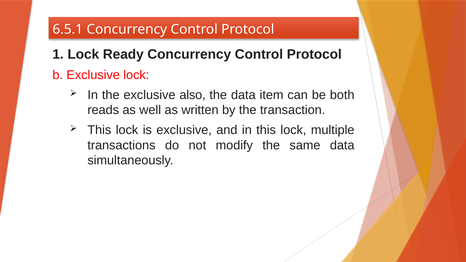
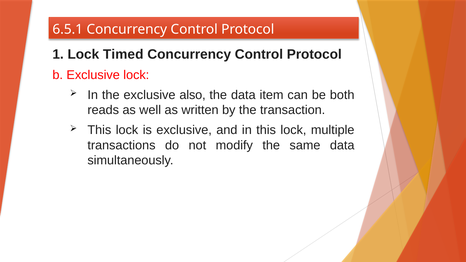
Ready: Ready -> Timed (123, 54)
